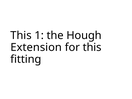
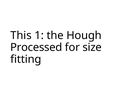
Extension: Extension -> Processed (36, 47)
for this: this -> size (92, 47)
